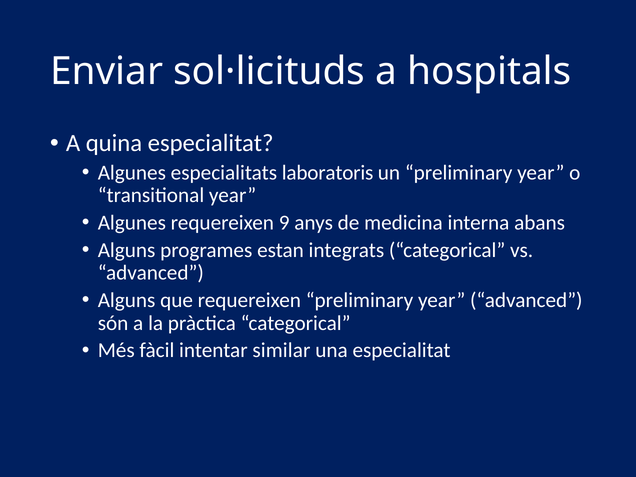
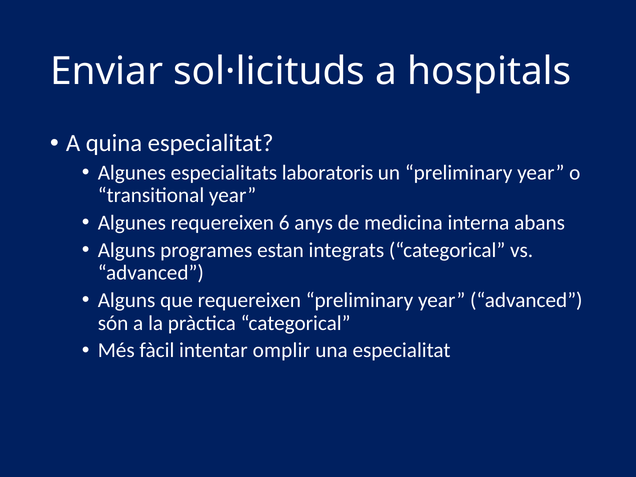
9: 9 -> 6 (284, 223)
similar: similar -> omplir (281, 350)
